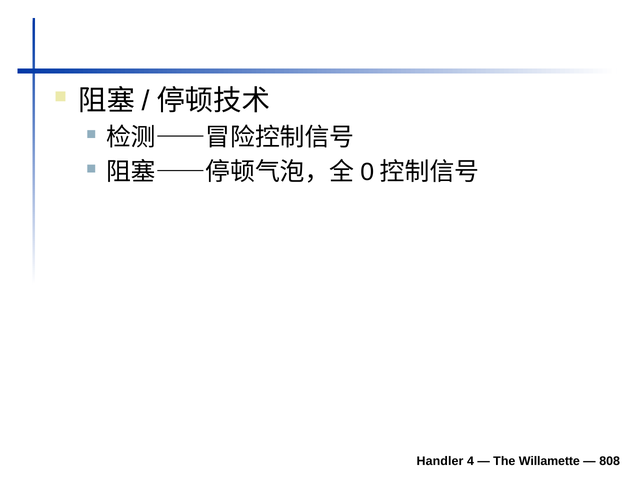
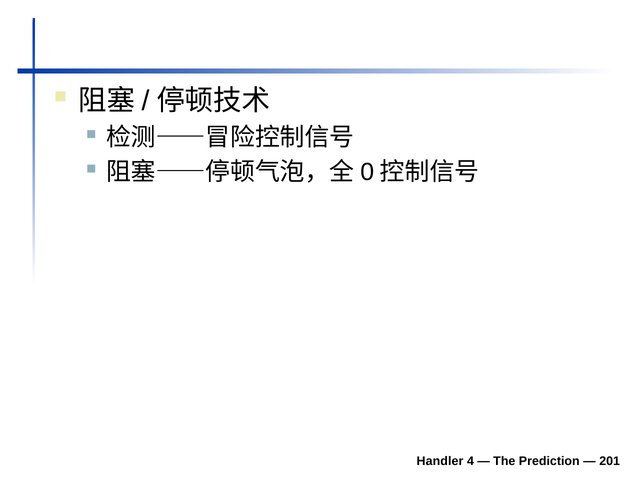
Willamette: Willamette -> Prediction (549, 461)
808: 808 -> 201 (610, 461)
